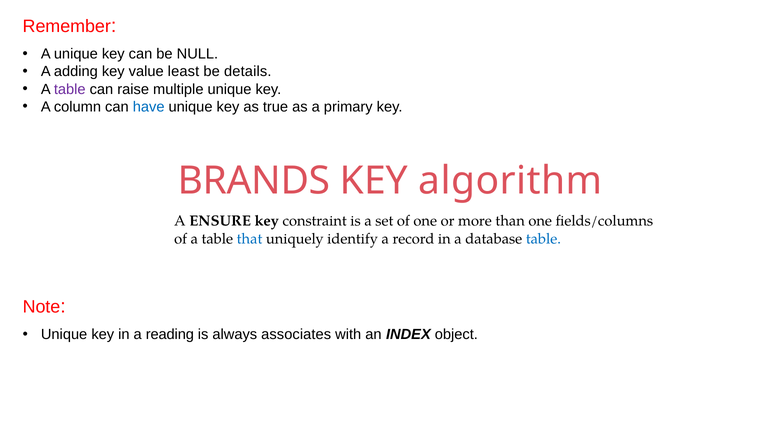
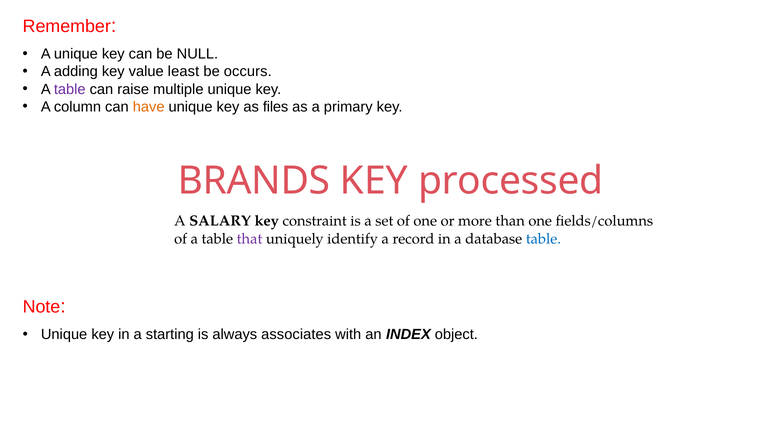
details: details -> occurs (248, 72)
have colour: blue -> orange (149, 107)
true: true -> files (276, 107)
algorithm: algorithm -> processed (511, 180)
ENSURE: ENSURE -> SALARY (220, 221)
that colour: blue -> purple (250, 238)
reading: reading -> starting (170, 334)
